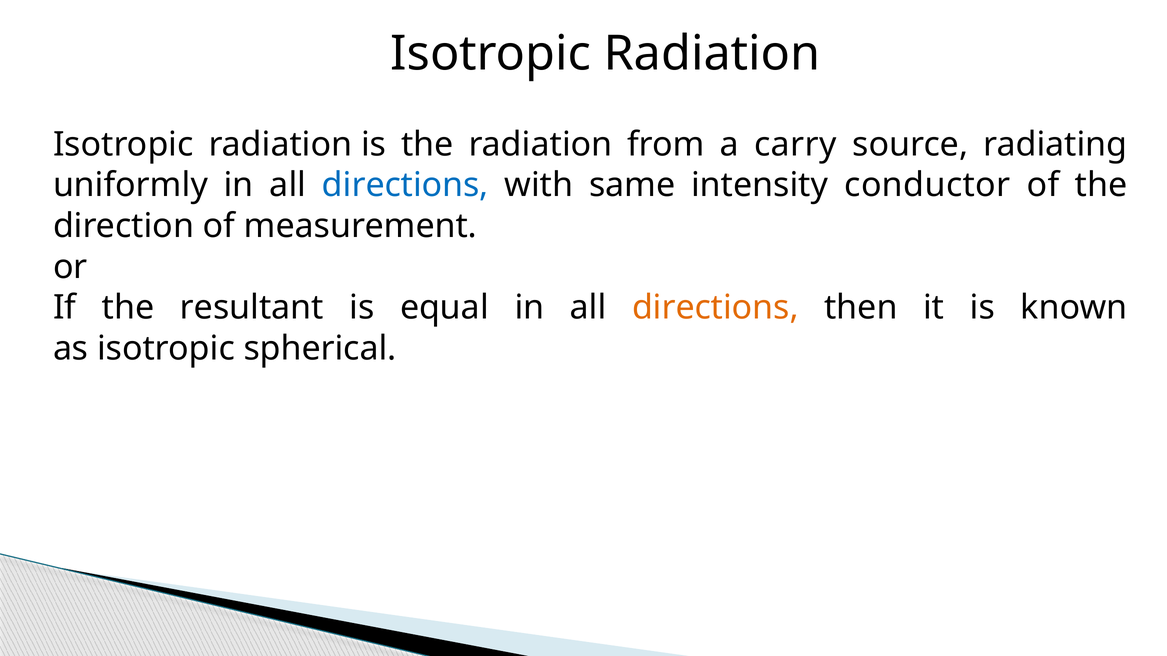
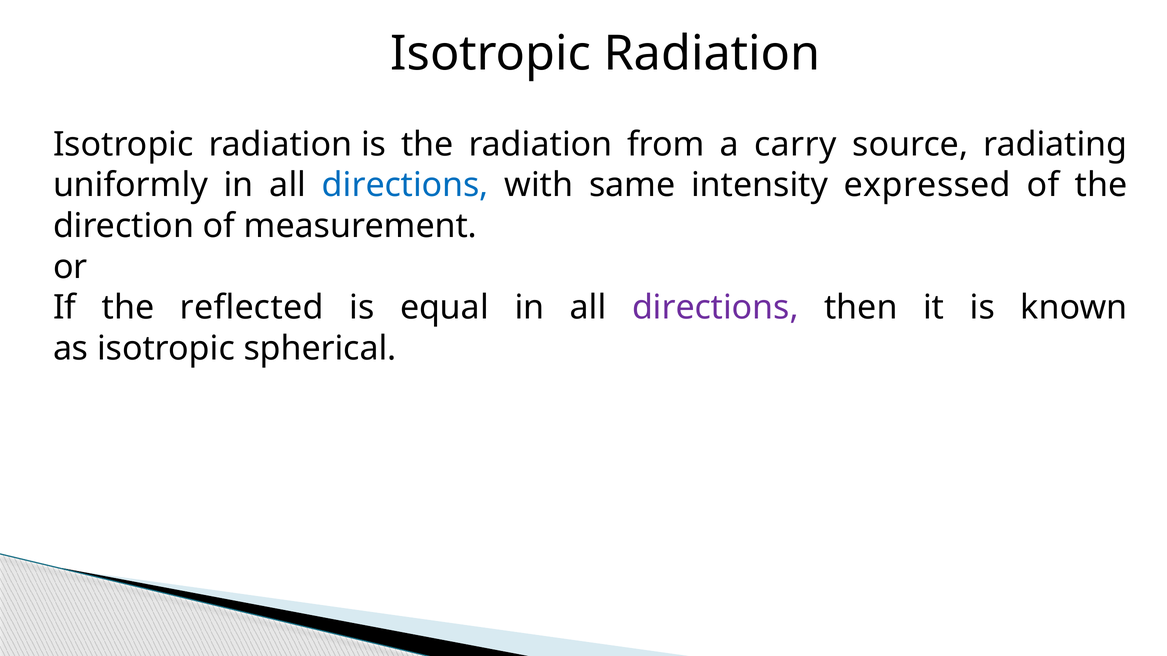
conductor: conductor -> expressed (927, 185)
resultant: resultant -> reflected (252, 308)
directions colour: orange -> purple (715, 308)
